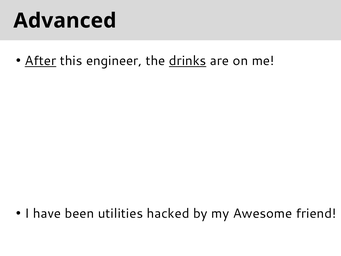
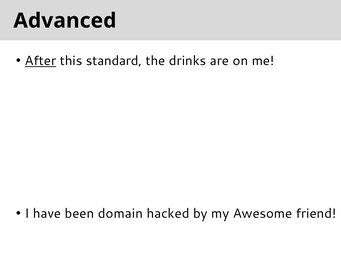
engineer: engineer -> standard (114, 61)
drinks underline: present -> none (188, 61)
utilities: utilities -> domain (120, 213)
